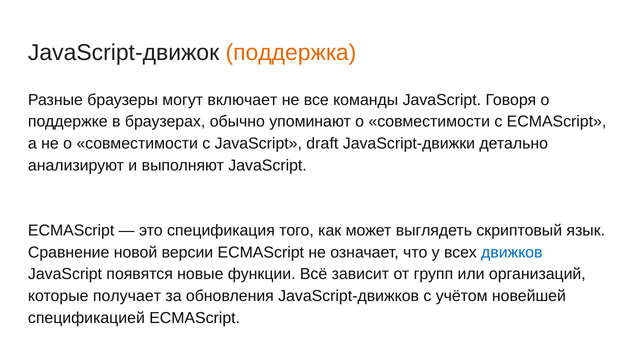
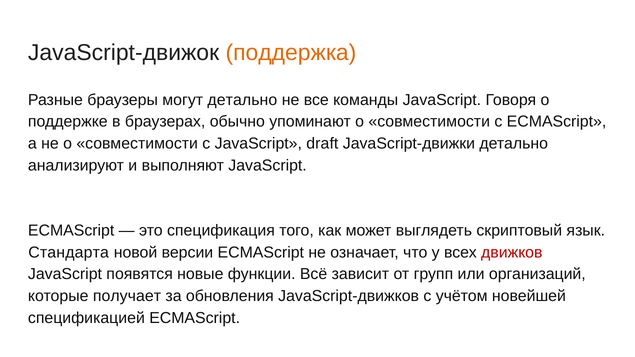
могут включает: включает -> детально (242, 100)
Сравнение: Сравнение -> Стандарта (69, 252)
движков colour: blue -> red (512, 252)
